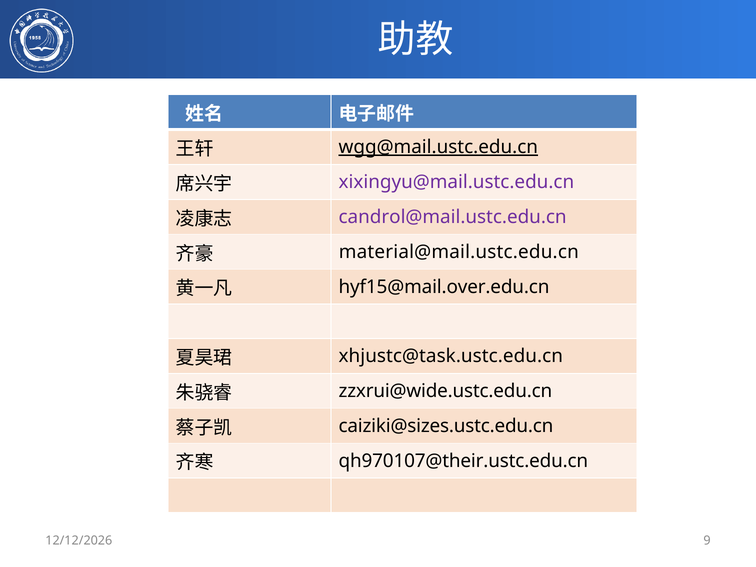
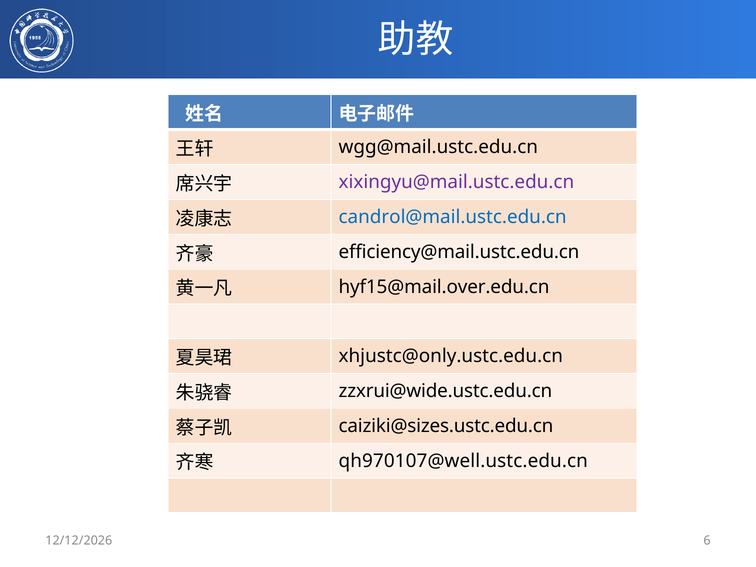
wgg@mail.ustc.edu.cn underline: present -> none (438, 147)
candrol@mail.ustc.edu.cn colour: purple -> blue (453, 217)
material@mail.ustc.edu.cn: material@mail.ustc.edu.cn -> efficiency@mail.ustc.edu.cn (459, 252)
xhjustc@task.ustc.edu.cn: xhjustc@task.ustc.edu.cn -> xhjustc@only.ustc.edu.cn (451, 356)
qh970107@their.ustc.edu.cn: qh970107@their.ustc.edu.cn -> qh970107@well.ustc.edu.cn (463, 461)
9: 9 -> 6 (707, 540)
